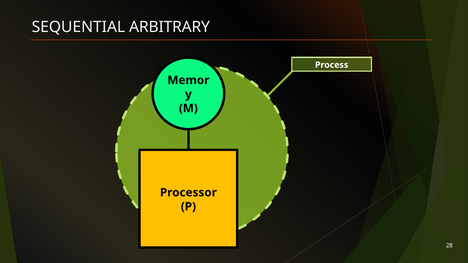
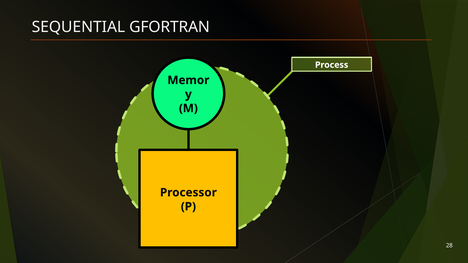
ARBITRARY: ARBITRARY -> GFORTRAN (170, 27)
